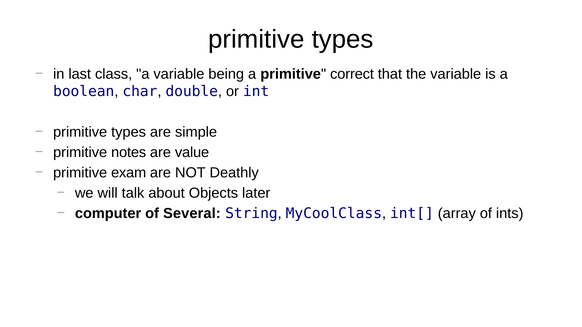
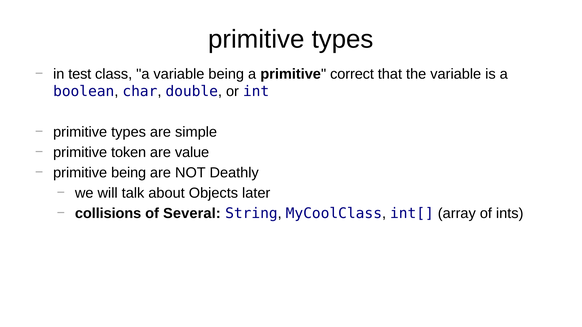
last: last -> test (80, 74)
notes: notes -> token (129, 153)
primitive exam: exam -> being (129, 173)
computer: computer -> collisions (108, 214)
